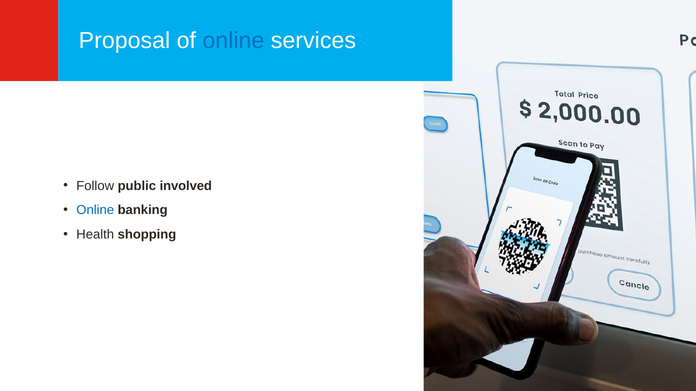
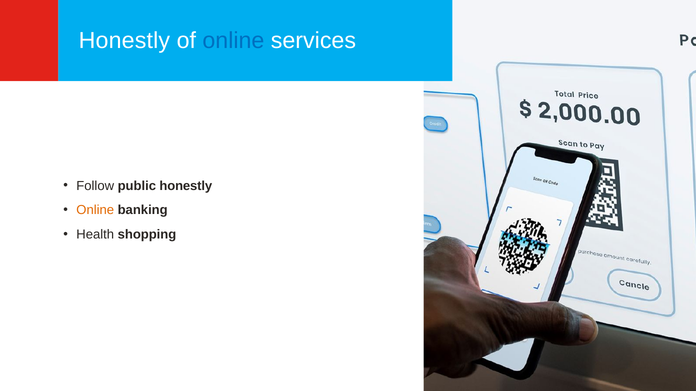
Proposal: Proposal -> Honestly (124, 40)
public involved: involved -> honestly (186, 186)
Online colour: blue -> orange (95, 210)
